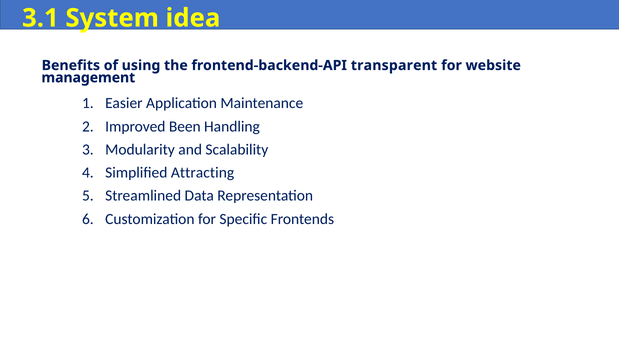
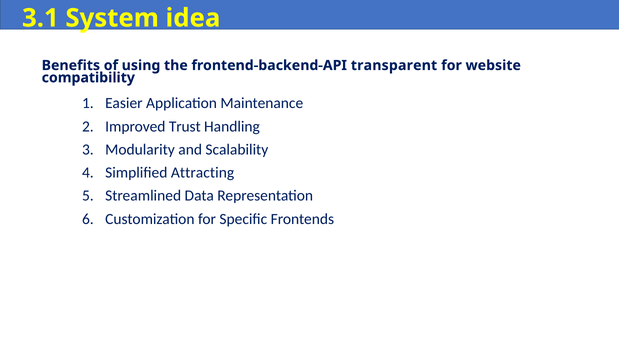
management: management -> compatibility (88, 78)
Been: Been -> Trust (185, 126)
